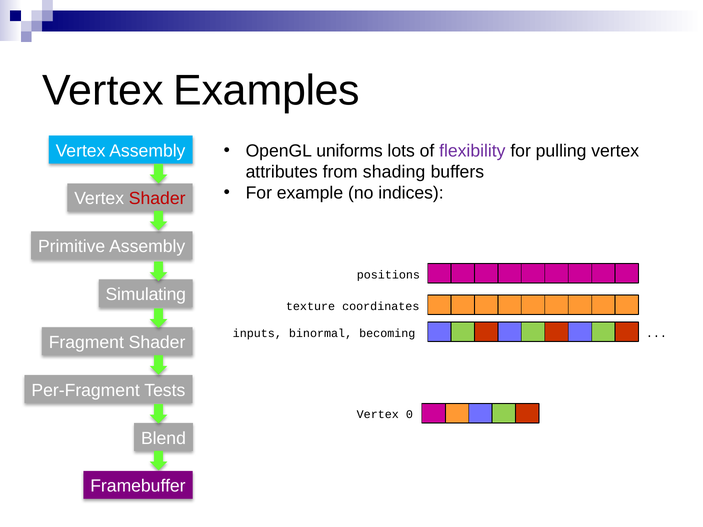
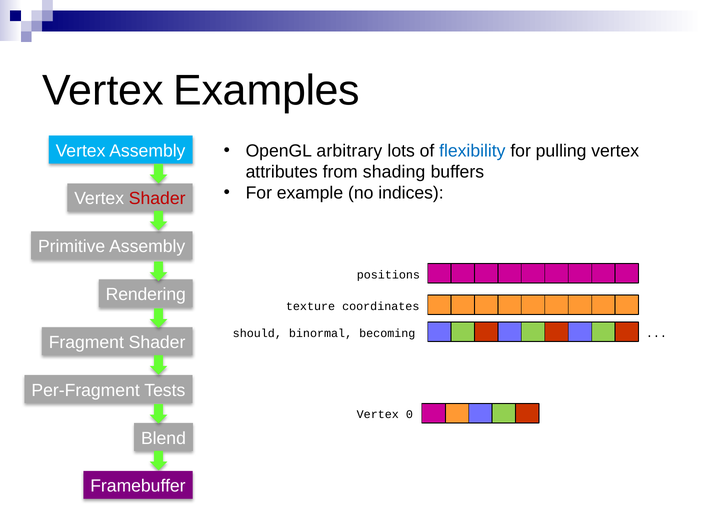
uniforms: uniforms -> arbitrary (349, 151)
flexibility colour: purple -> blue (472, 151)
Simulating: Simulating -> Rendering (146, 295)
inputs: inputs -> should (257, 333)
